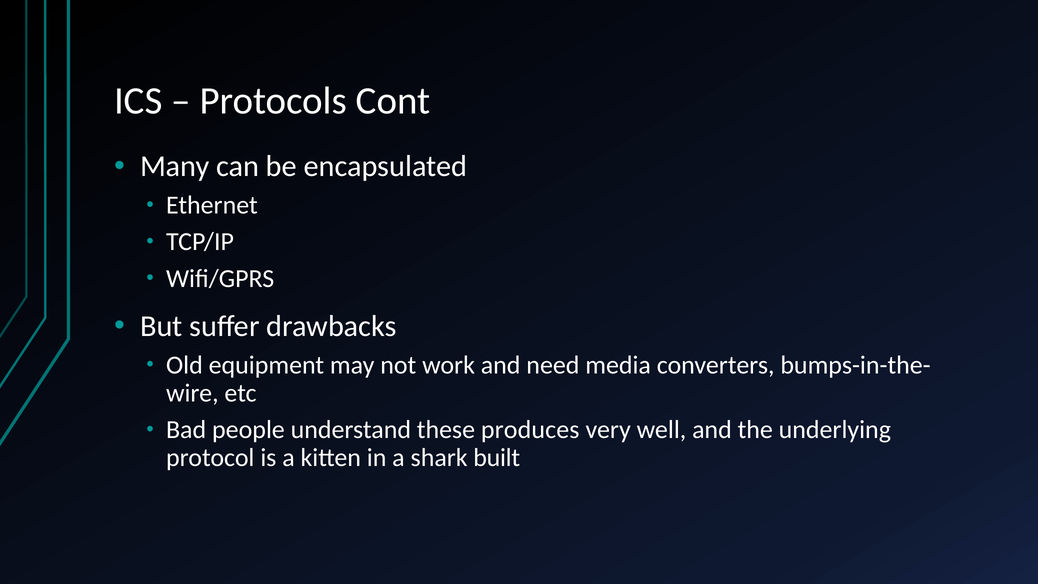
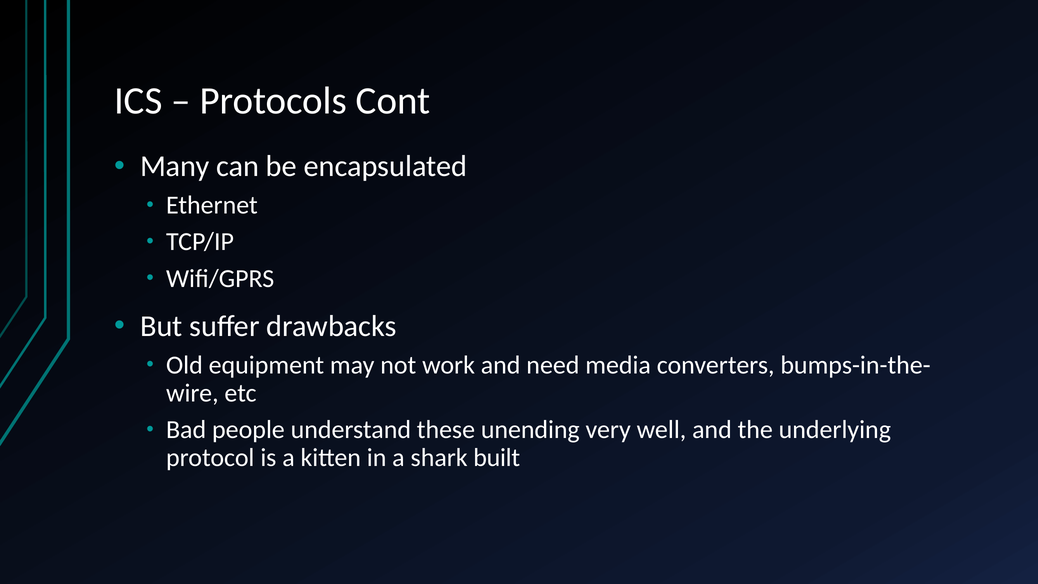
produces: produces -> unending (530, 430)
